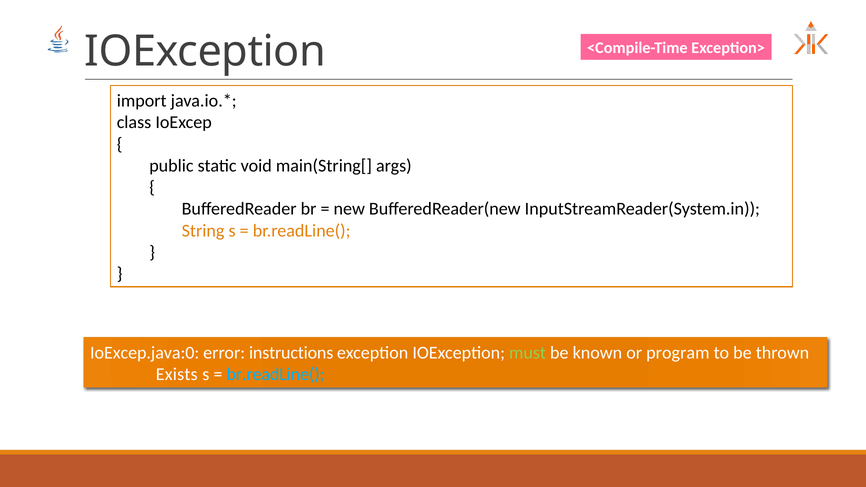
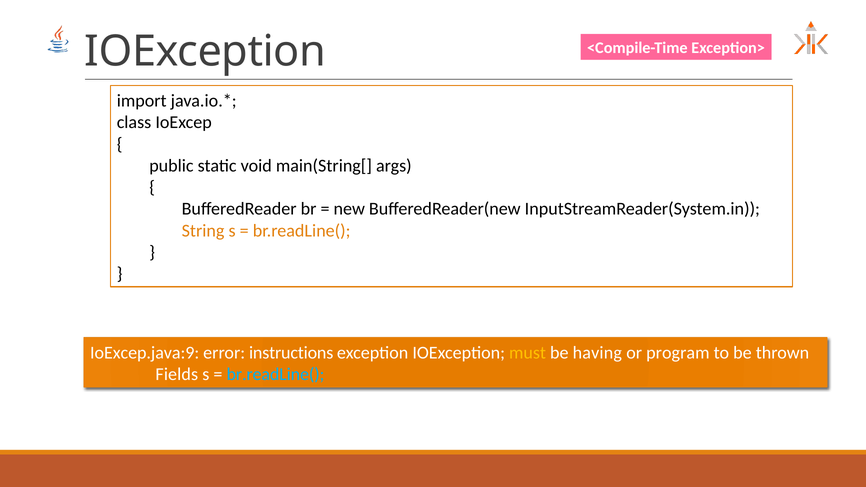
IoExcep.java:0: IoExcep.java:0 -> IoExcep.java:9 (145, 353)
must colour: light green -> yellow (528, 353)
known: known -> having (597, 353)
Exists: Exists -> Fields (177, 375)
